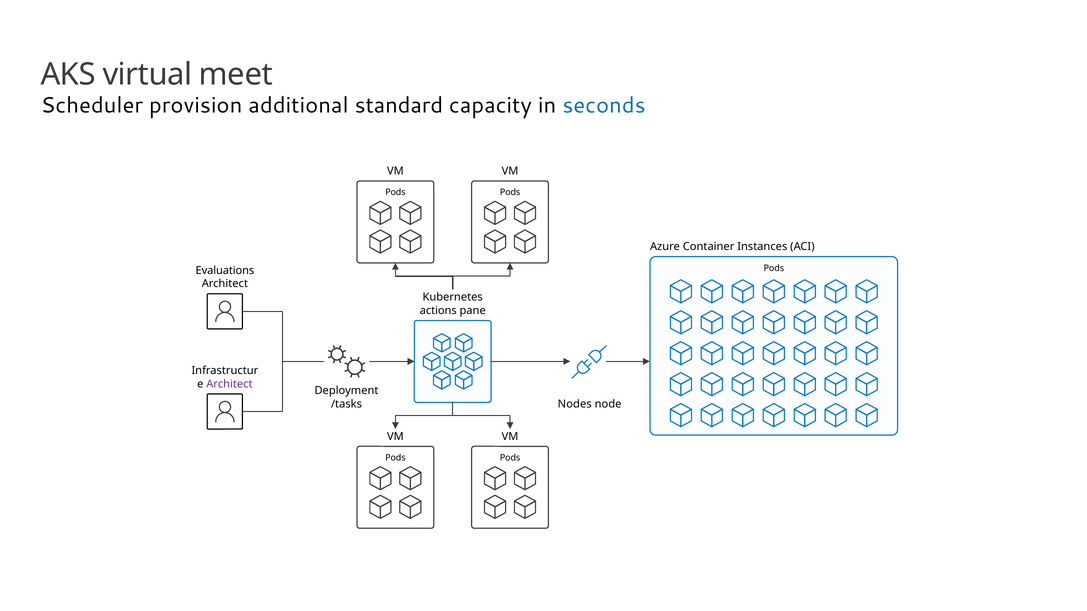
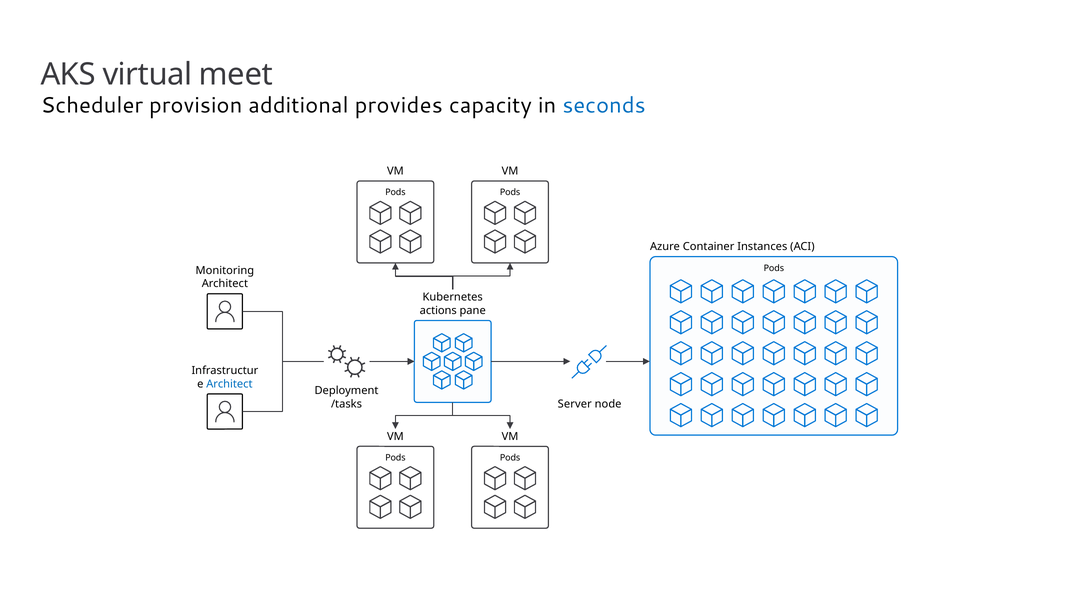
standard: standard -> provides (399, 106)
Evaluations: Evaluations -> Monitoring (225, 271)
Architect colour: purple -> blue (229, 384)
Nodes: Nodes -> Server (575, 404)
